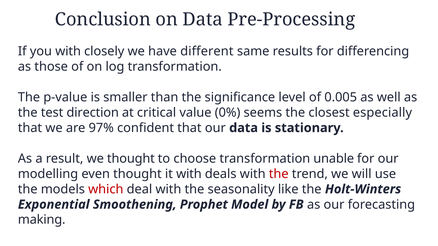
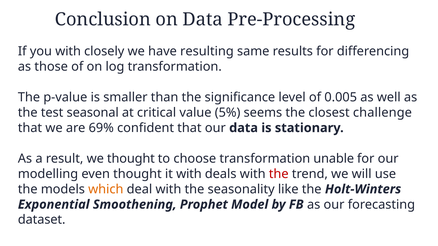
different: different -> resulting (207, 51)
direction: direction -> seasonal (93, 113)
0%: 0% -> 5% (228, 113)
especially: especially -> challenge (382, 113)
97%: 97% -> 69% (101, 128)
which colour: red -> orange (106, 189)
making: making -> dataset (42, 220)
